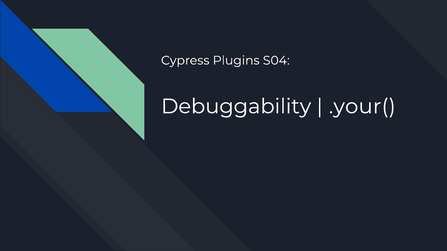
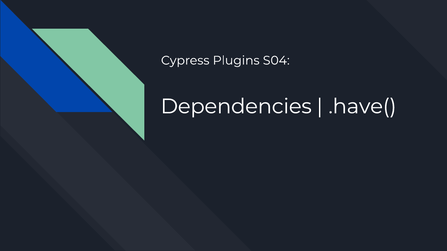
Debuggability: Debuggability -> Dependencies (236, 107)
.your(: .your( -> .have( (362, 107)
